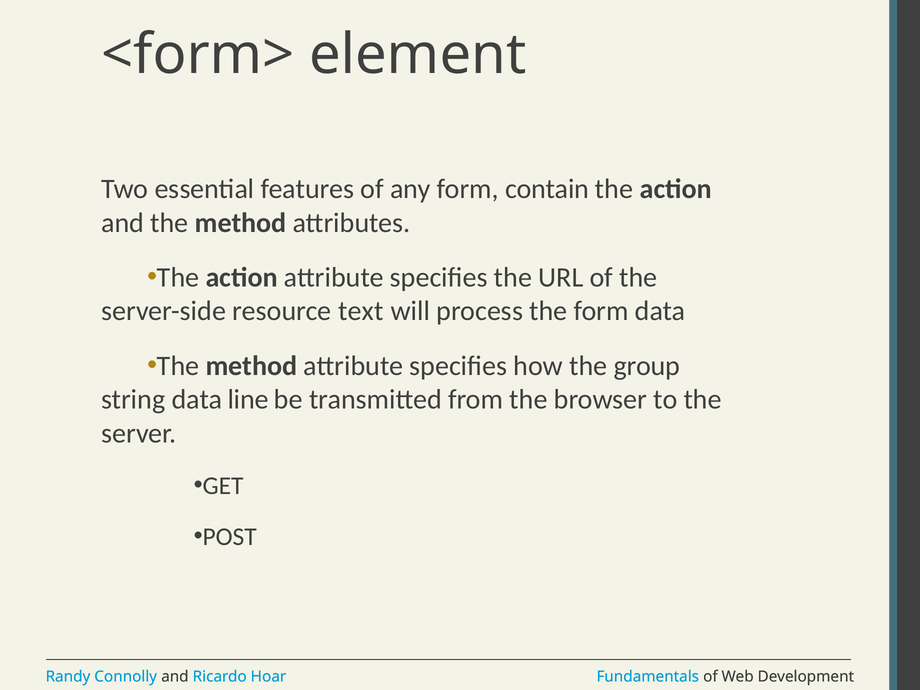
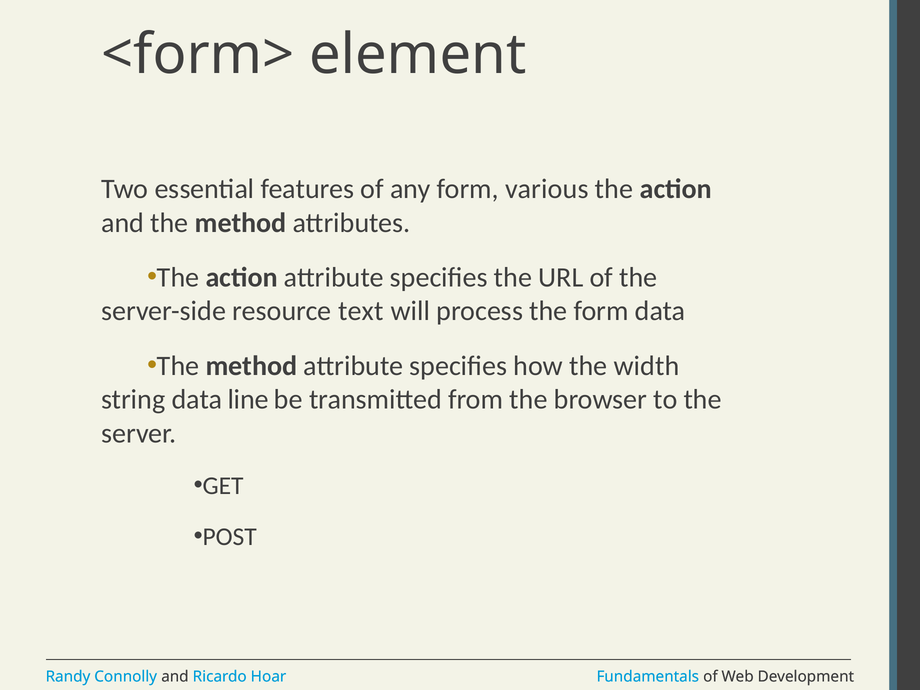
contain: contain -> various (547, 189)
group: group -> width (647, 366)
